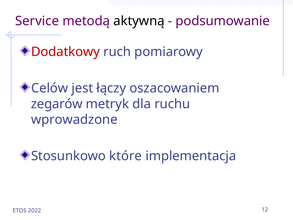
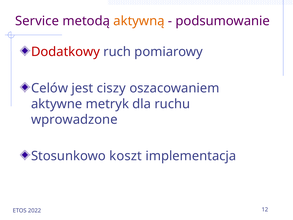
aktywną colour: black -> orange (139, 21)
łączy: łączy -> ciszy (111, 88)
zegarów: zegarów -> aktywne (57, 104)
które: które -> koszt (126, 156)
